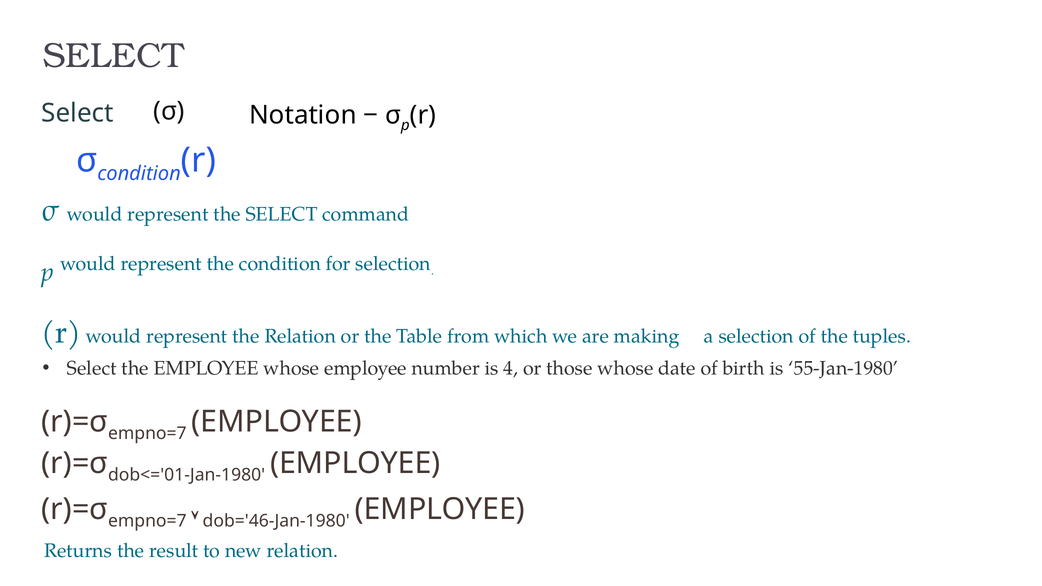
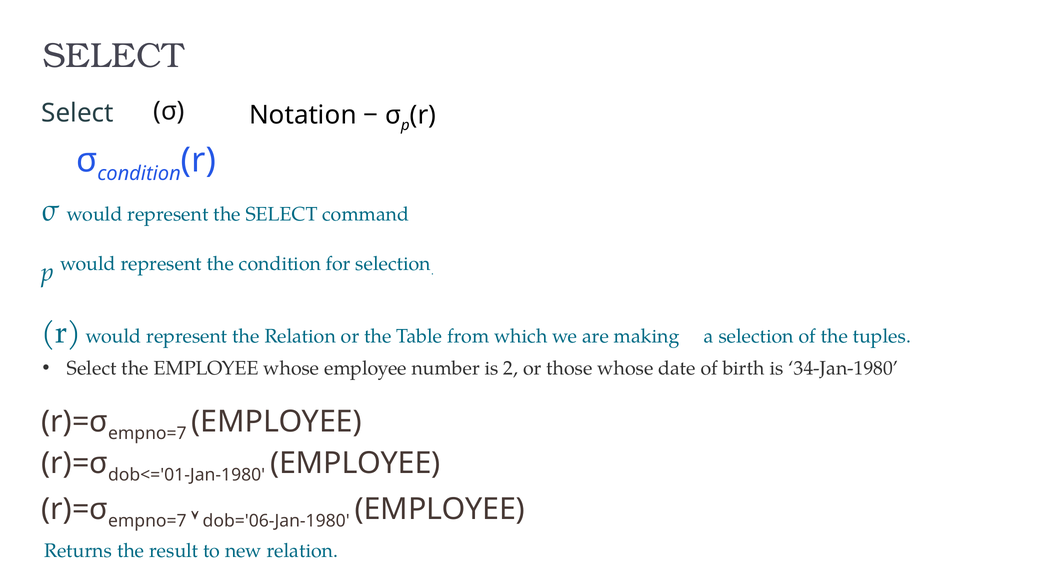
4: 4 -> 2 (511, 369)
55-Jan-1980: 55-Jan-1980 -> 34-Jan-1980 (843, 369)
dob='46-Jan-1980: dob='46-Jan-1980 -> dob='06-Jan-1980 (276, 521)
